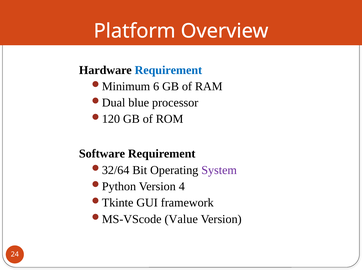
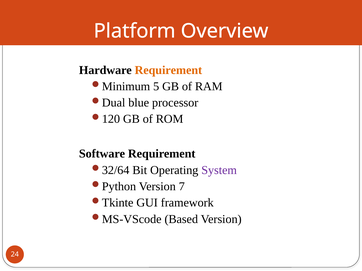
Requirement colour: blue -> orange (168, 70)
6: 6 -> 5 (156, 87)
4: 4 -> 7 (182, 187)
Value: Value -> Based (181, 219)
